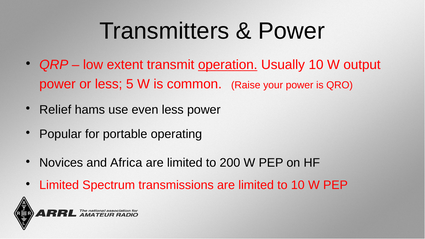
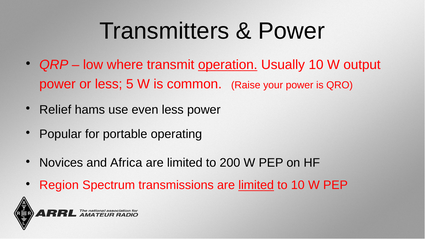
extent: extent -> where (125, 65)
Limited: Limited -> Region (59, 185)
limited underline: none -> present (256, 185)
